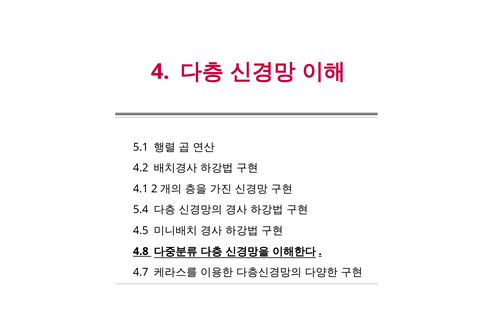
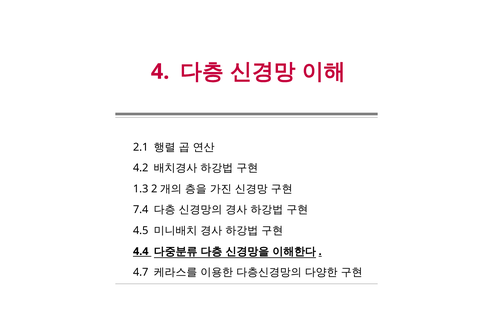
5.1: 5.1 -> 2.1 (141, 147)
4.1: 4.1 -> 1.3 (141, 189)
5.4: 5.4 -> 7.4 (141, 209)
4.8: 4.8 -> 4.4 (141, 251)
